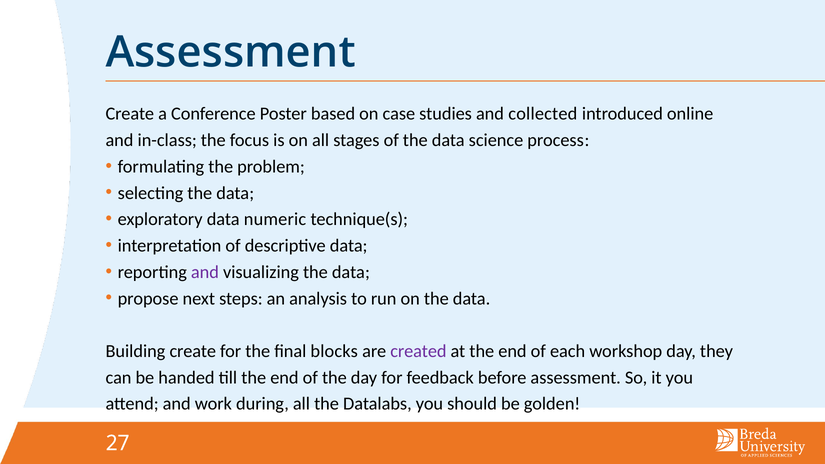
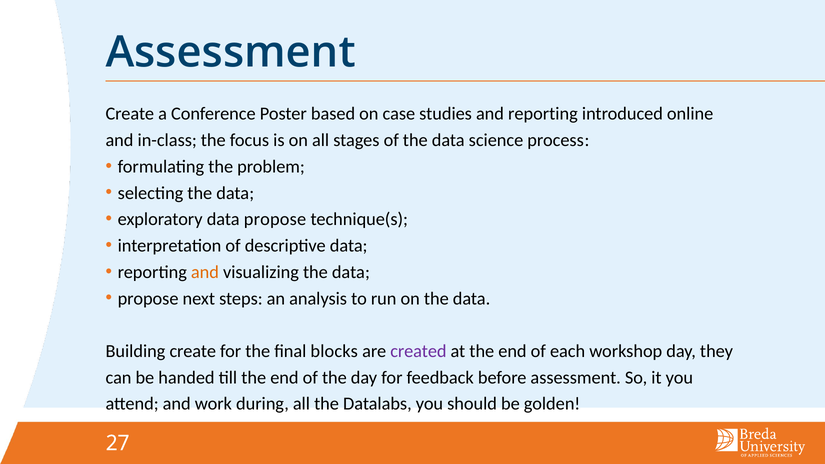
and collected: collected -> reporting (543, 114)
data numeric: numeric -> propose (275, 219)
and colour: purple -> orange (205, 272)
